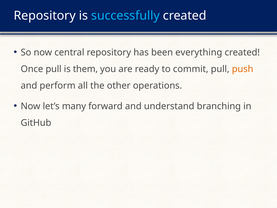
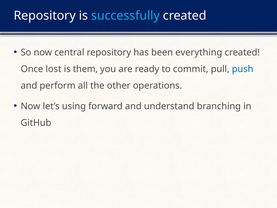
Once pull: pull -> lost (53, 69)
push colour: orange -> blue (243, 69)
many: many -> using (74, 106)
